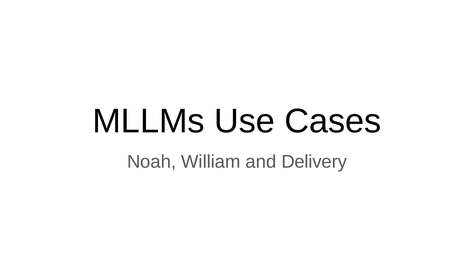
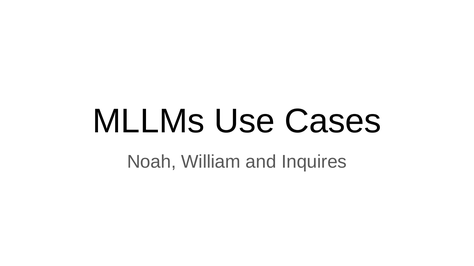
Delivery: Delivery -> Inquires (314, 162)
